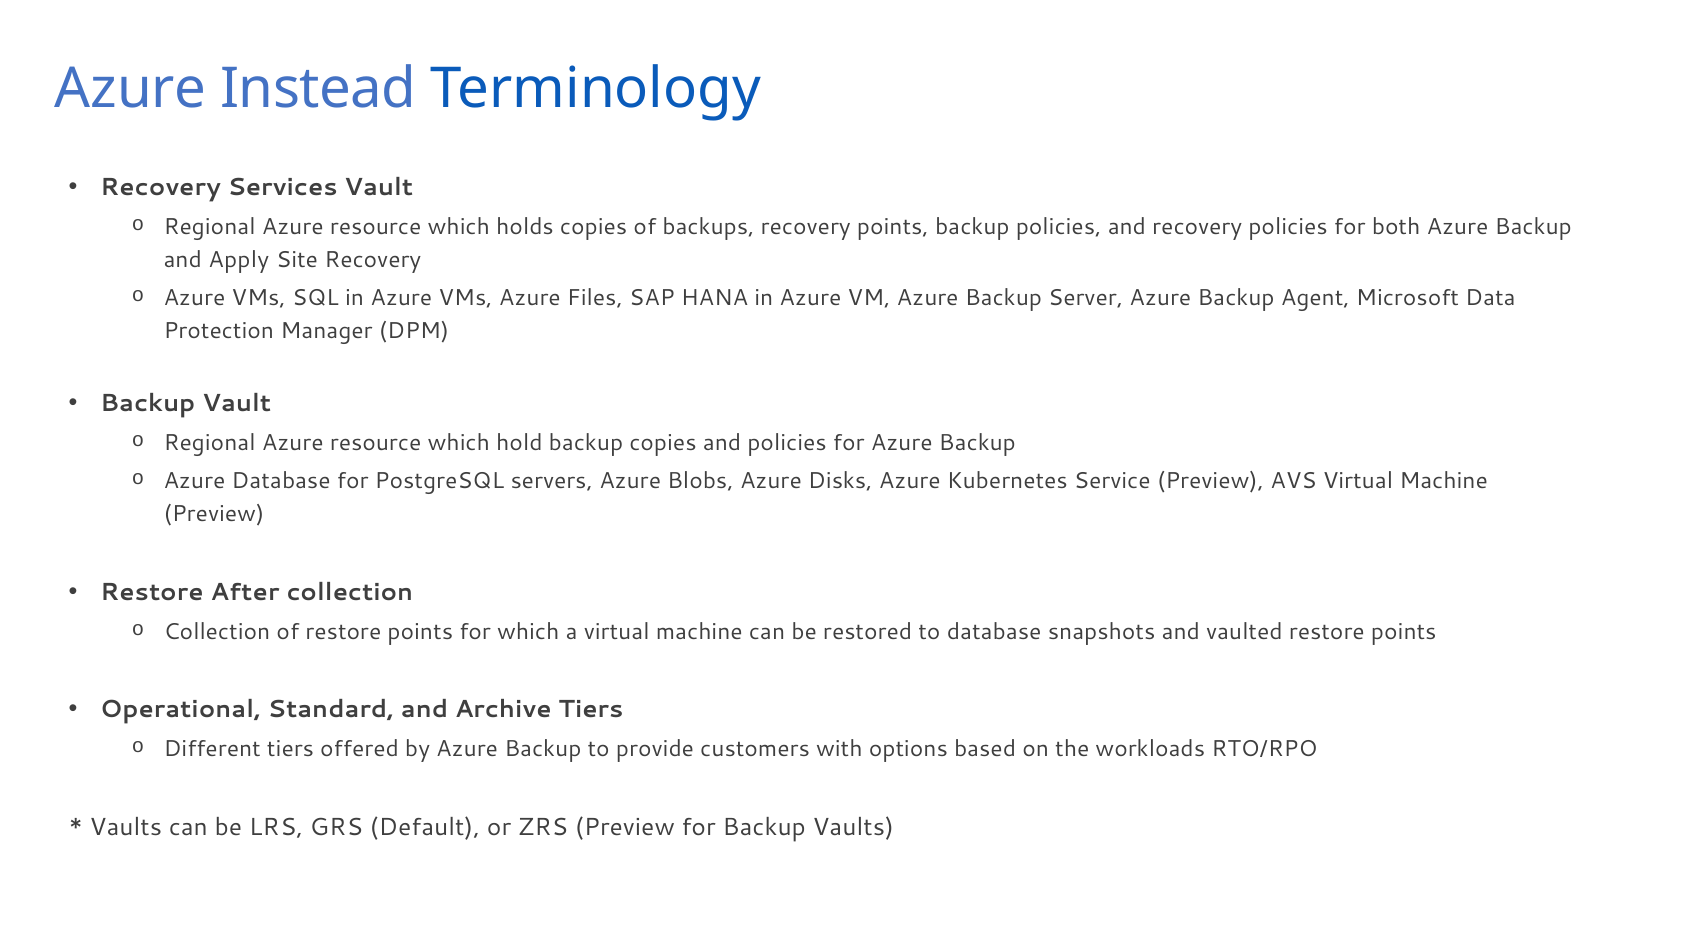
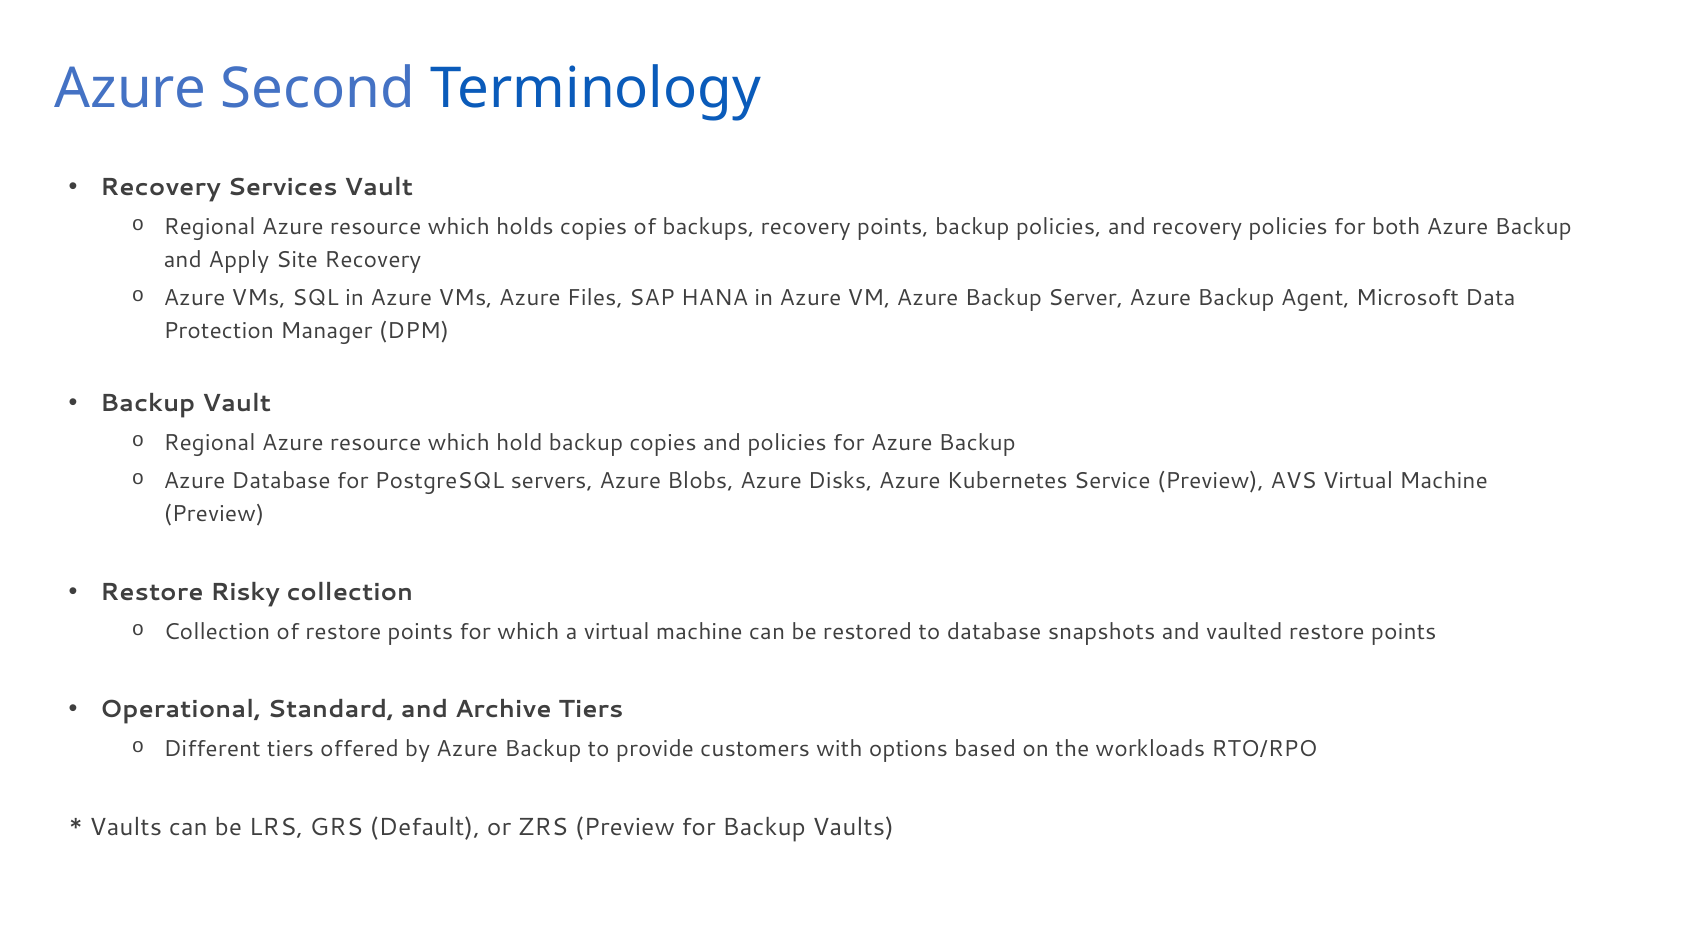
Instead: Instead -> Second (318, 89)
After: After -> Risky (245, 592)
